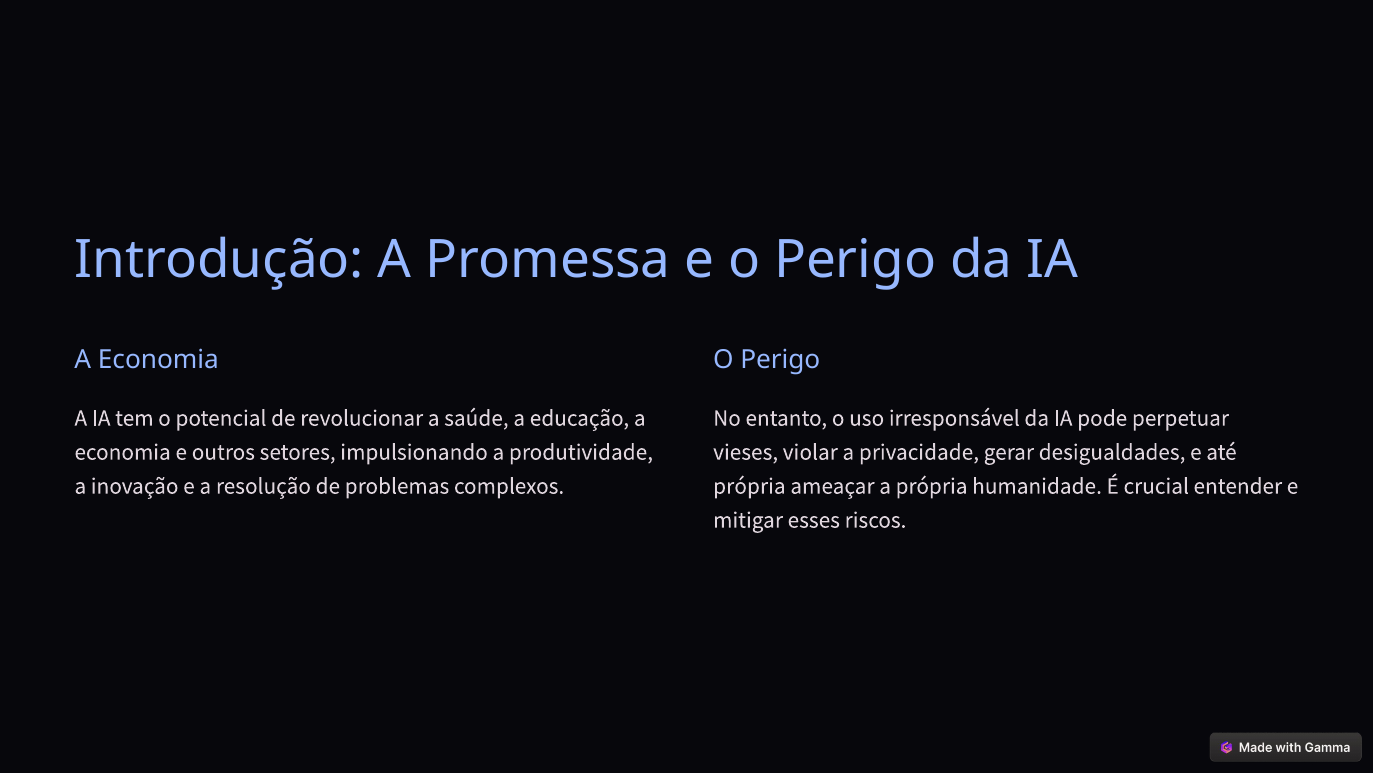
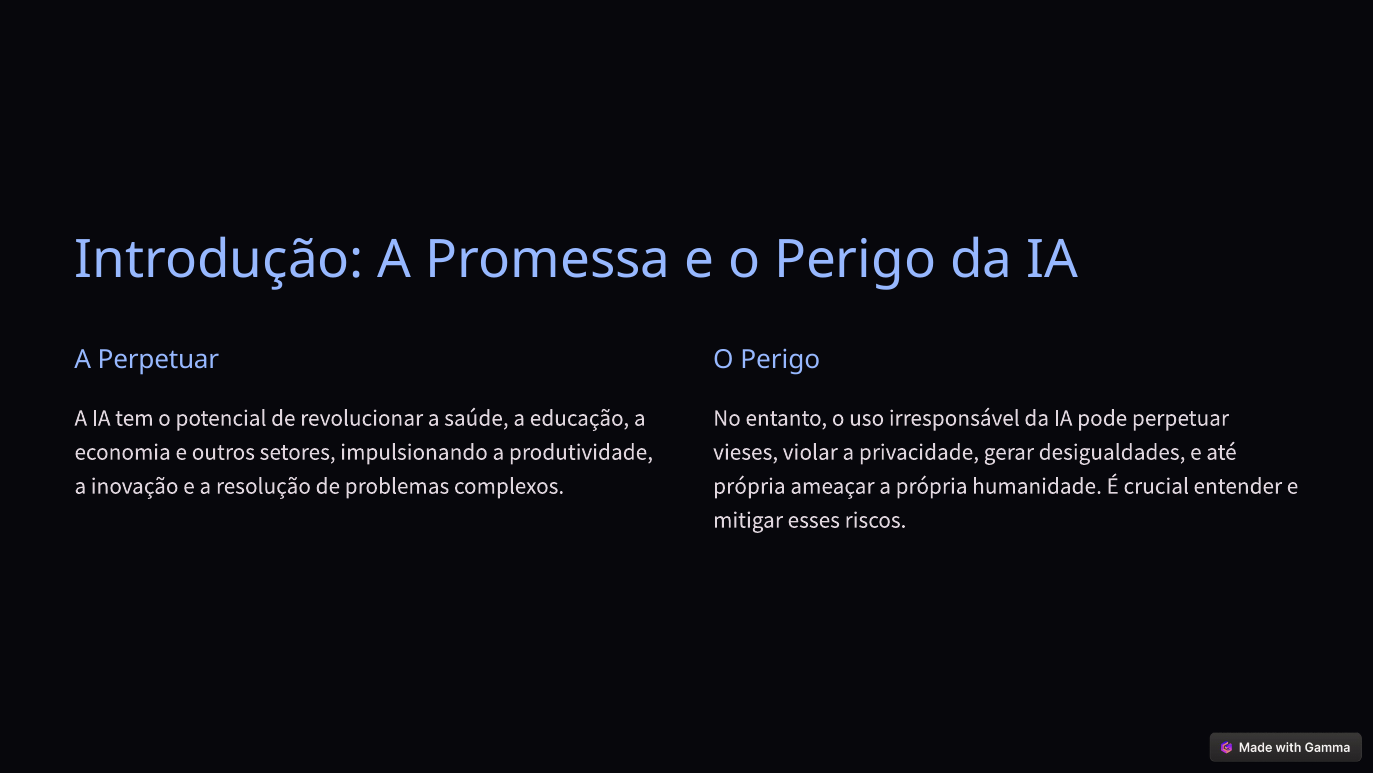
Economia: Economia -> Perpetuar (158, 360)
